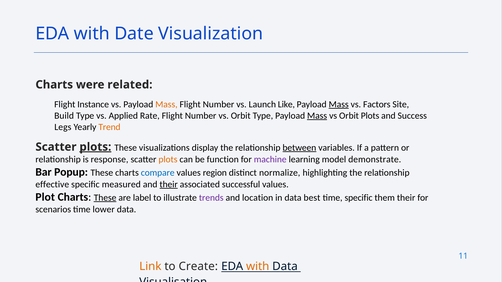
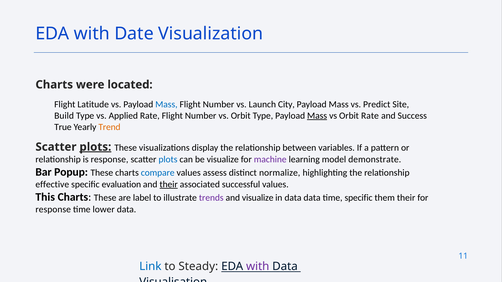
related: related -> located (130, 85)
Instance: Instance -> Latitude (93, 104)
Mass colour: orange -> blue (166, 104)
Like: Like -> City (286, 104)
Mass underline: present -> none (339, 104)
Factors: Factors -> Predict (377, 104)
Orbit Plots: Plots -> Rate (370, 116)
Legs: Legs -> True (63, 127)
between underline: present -> none (299, 148)
plots colour: orange -> blue (168, 159)
be function: function -> visualize (223, 159)
region: region -> assess (215, 173)
measured: measured -> evaluation (121, 185)
Plot: Plot -> This (45, 197)
These underline: present -> none (105, 198)
and location: location -> visualize (258, 198)
data best: best -> data (312, 198)
scenarios: scenarios -> response (53, 210)
Link colour: orange -> blue (150, 267)
Create: Create -> Steady (198, 267)
with colour: orange -> purple (258, 267)
